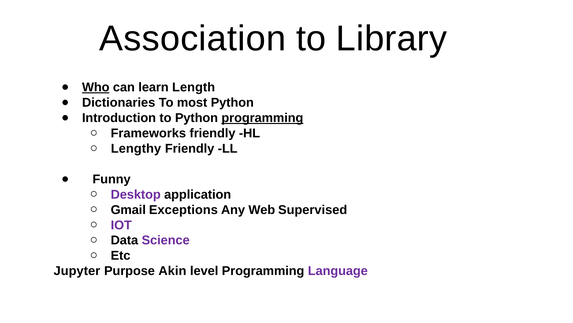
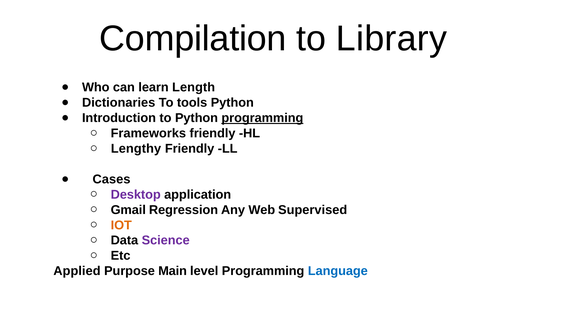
Association: Association -> Compilation (193, 39)
Who underline: present -> none (96, 87)
most: most -> tools (192, 102)
Funny: Funny -> Cases (112, 179)
Exceptions: Exceptions -> Regression (183, 209)
IOT colour: purple -> orange (121, 225)
Jupyter: Jupyter -> Applied (77, 270)
Akin: Akin -> Main (173, 270)
Language colour: purple -> blue (338, 270)
